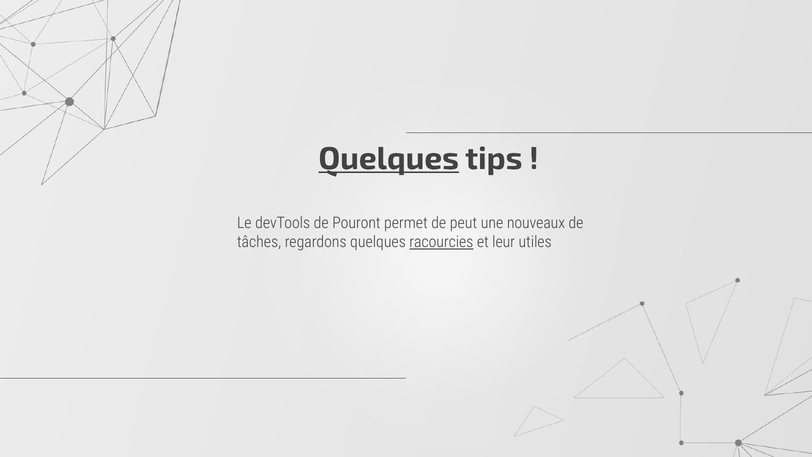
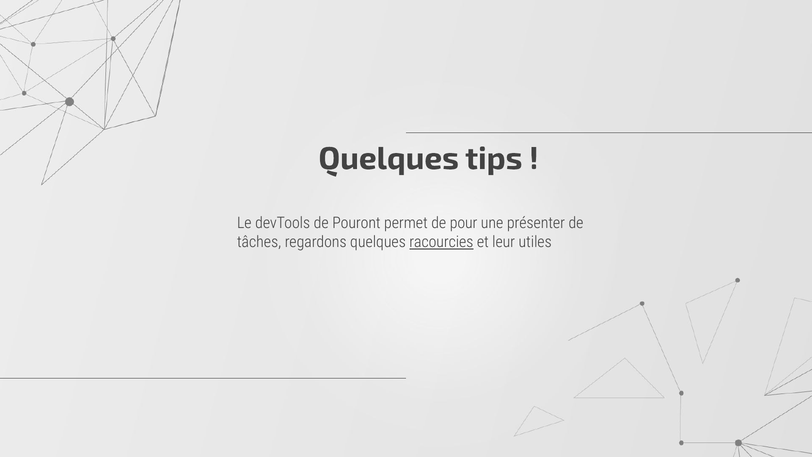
Quelques underline: present -> none (389, 159)
peut: peut -> pour (464, 223)
nouveaux: nouveaux -> présenter (536, 223)
